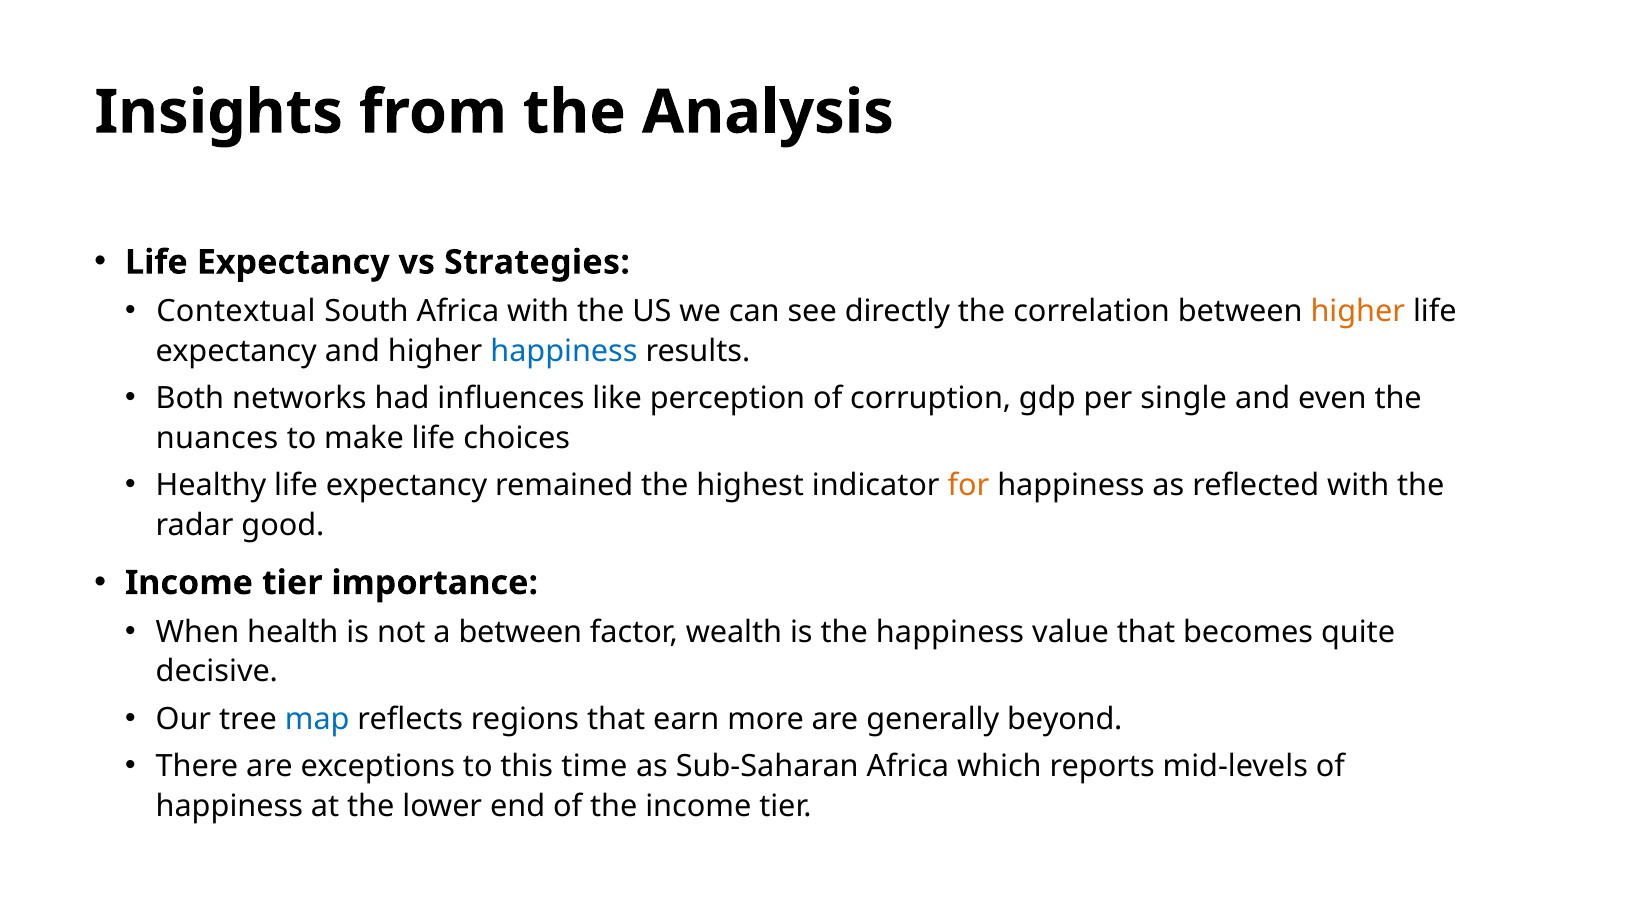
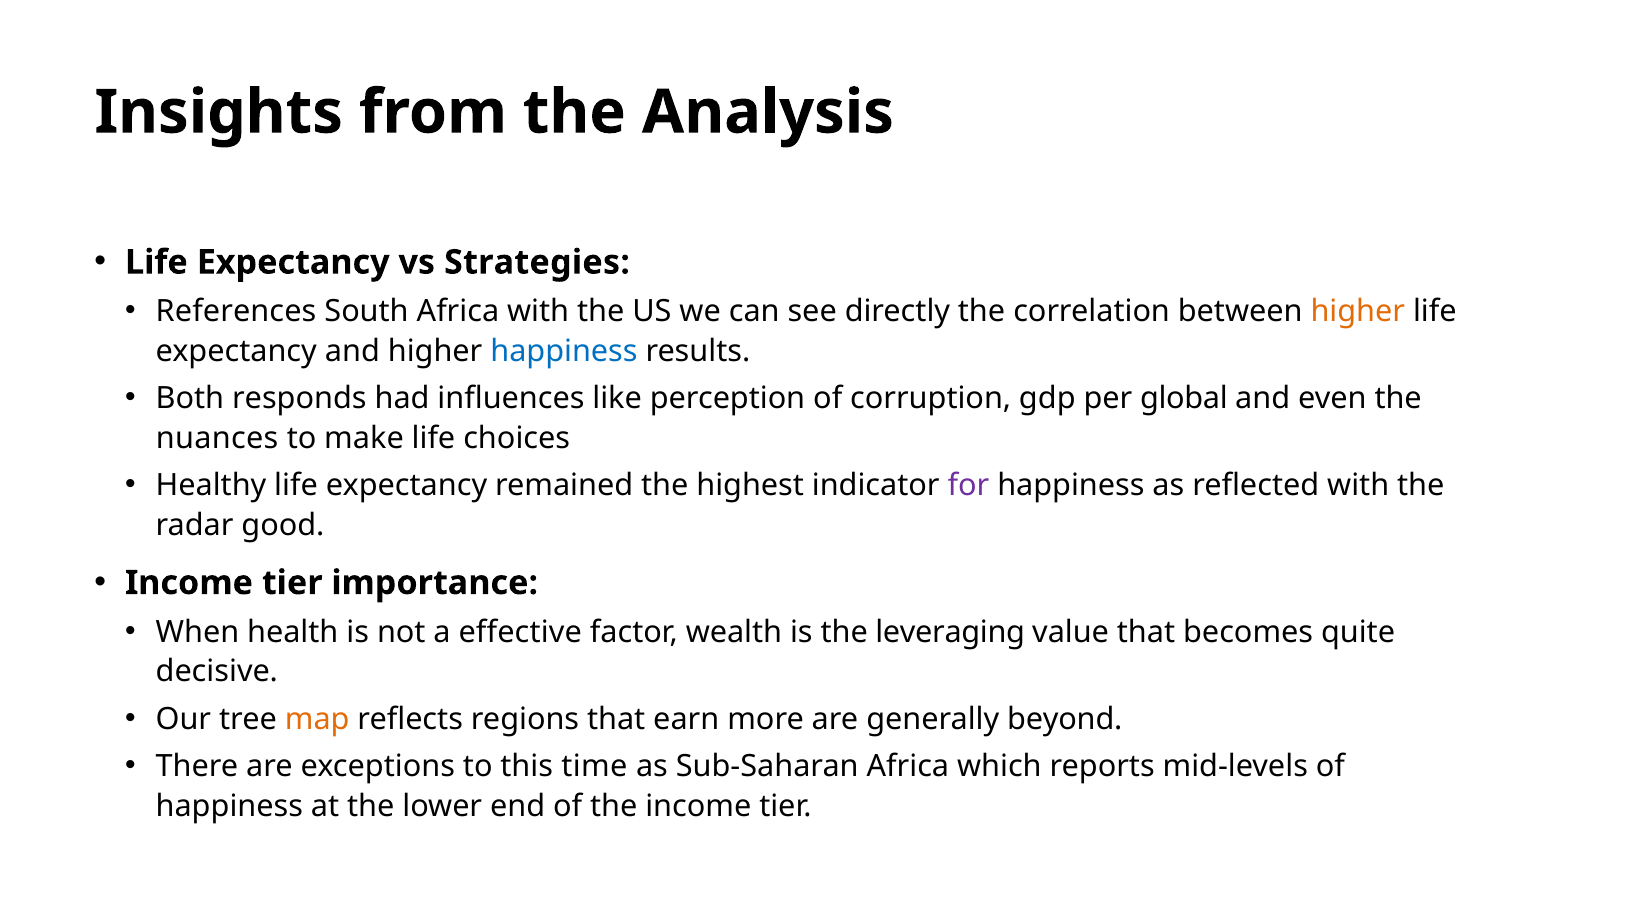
Contextual: Contextual -> References (236, 311)
networks: networks -> responds (299, 398)
single: single -> global (1184, 398)
for colour: orange -> purple (968, 485)
a between: between -> effective (520, 632)
the happiness: happiness -> leveraging (950, 632)
map colour: blue -> orange (317, 719)
